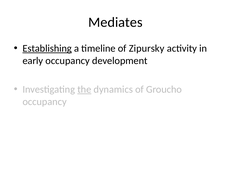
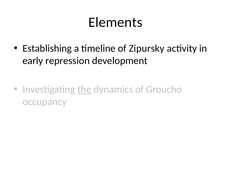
Mediates: Mediates -> Elements (115, 22)
Establishing underline: present -> none (47, 48)
early occupancy: occupancy -> repression (68, 61)
